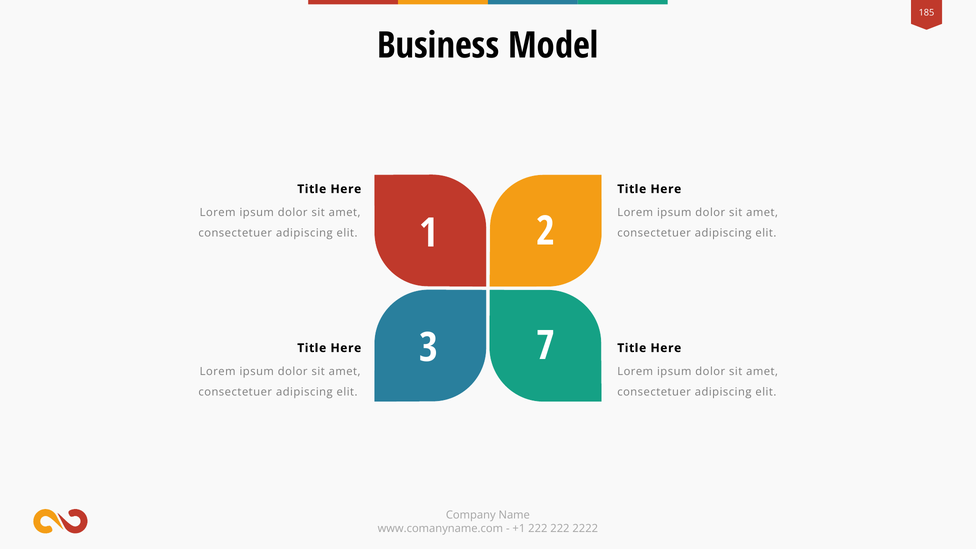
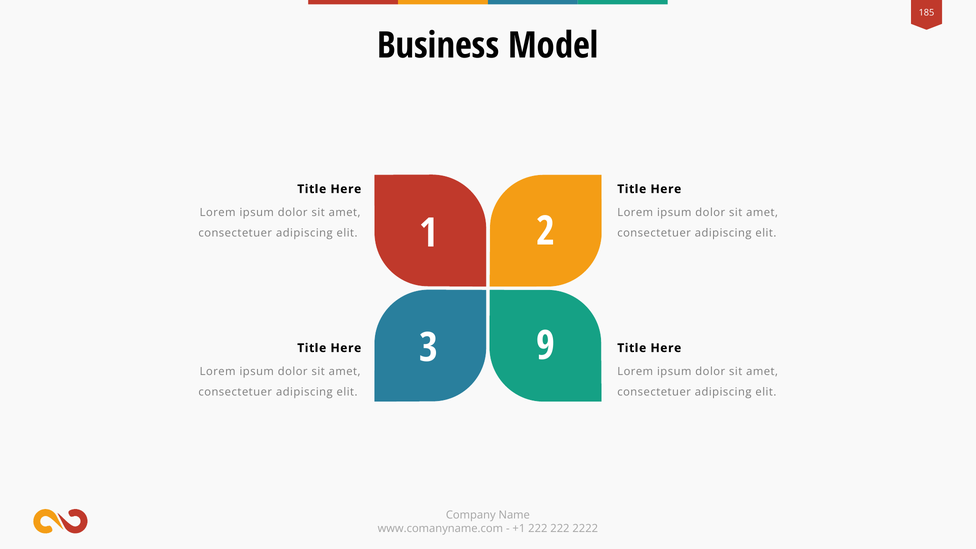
7: 7 -> 9 (546, 346)
